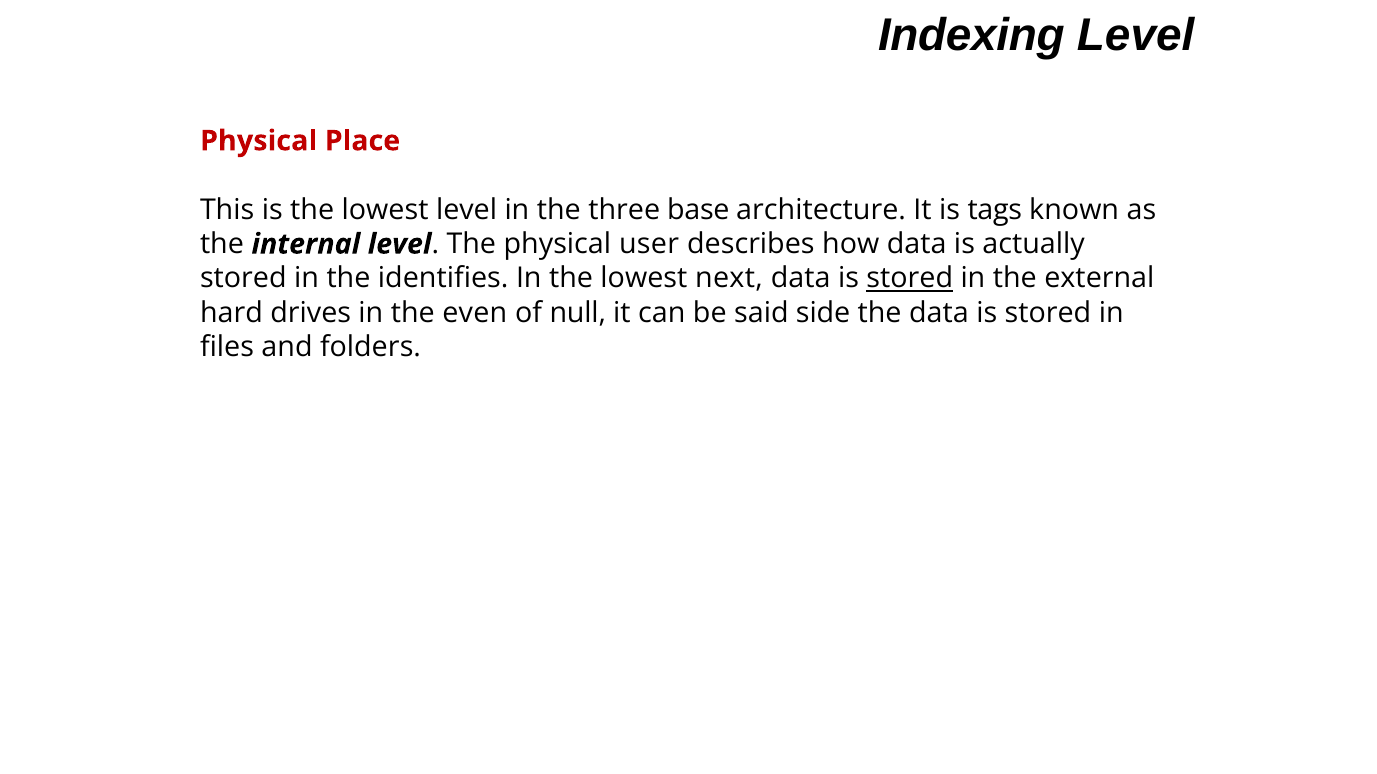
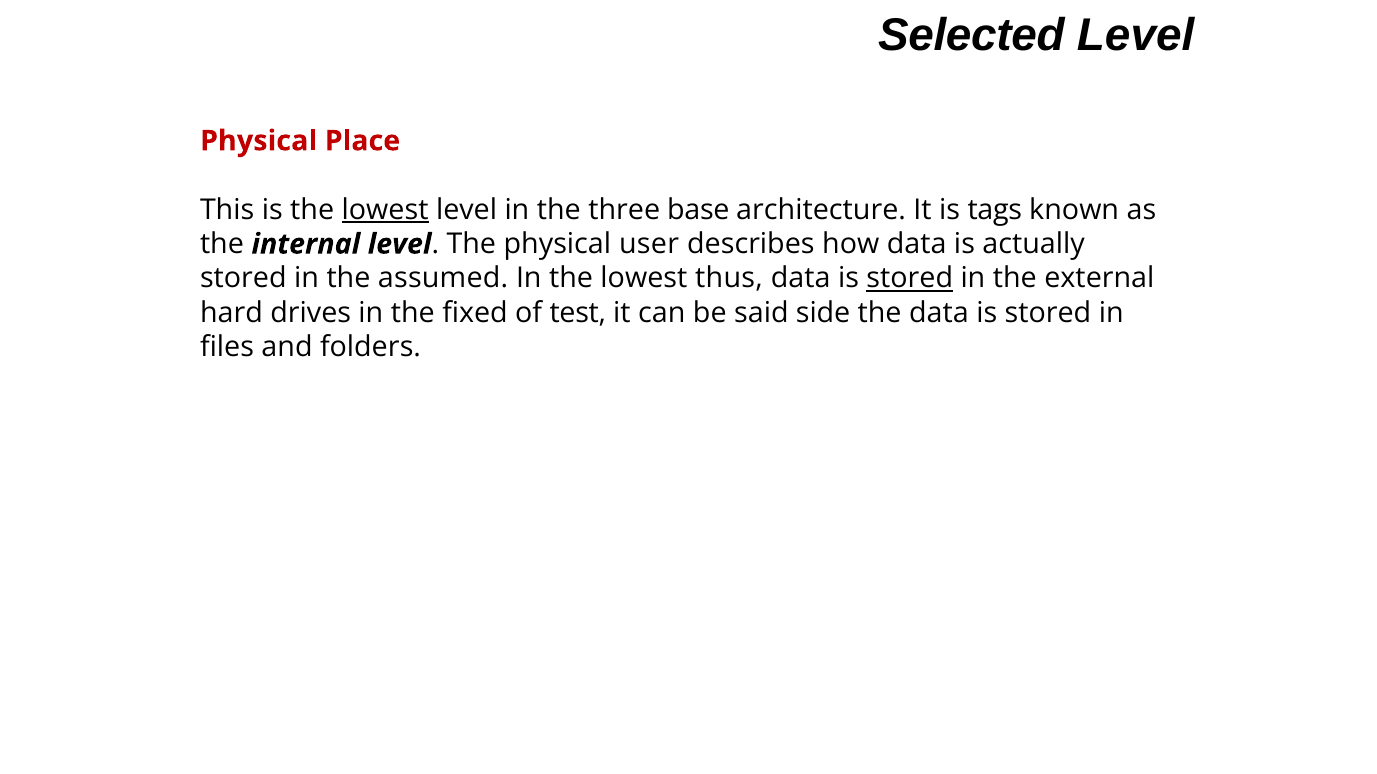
Indexing: Indexing -> Selected (971, 36)
lowest underline: none -> present (385, 210)
identifies: identifies -> assumed (443, 279)
next: next -> thus (729, 279)
even: even -> fixed (475, 313)
null: null -> test (578, 313)
